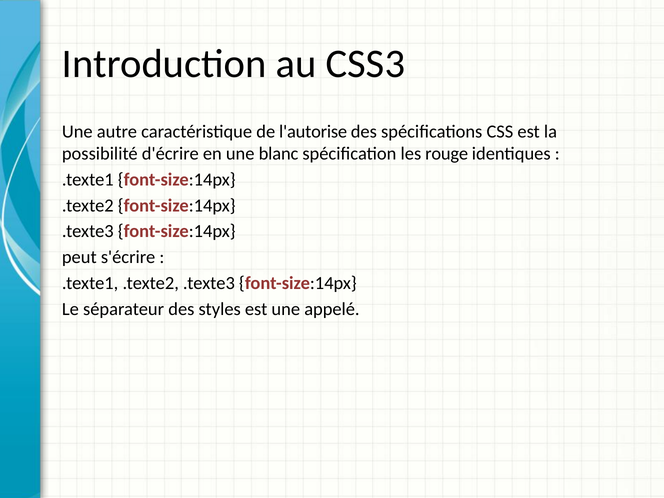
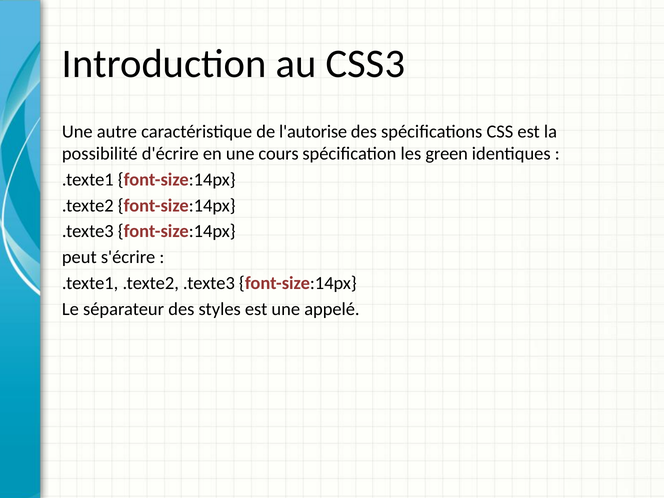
blanc: blanc -> cours (279, 154)
rouge: rouge -> green (447, 154)
